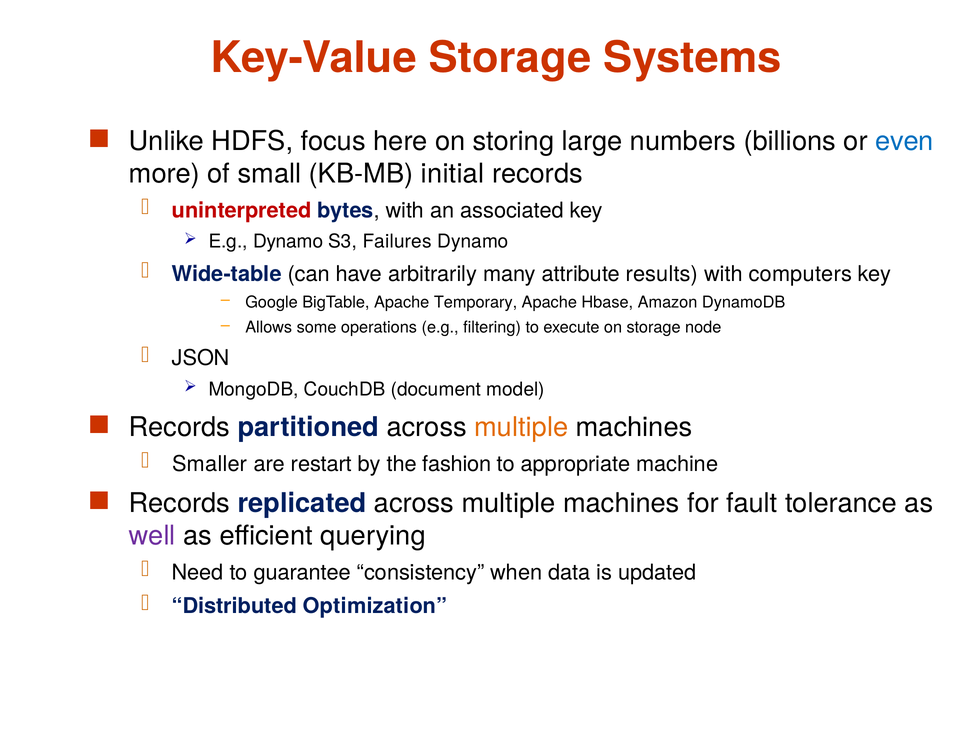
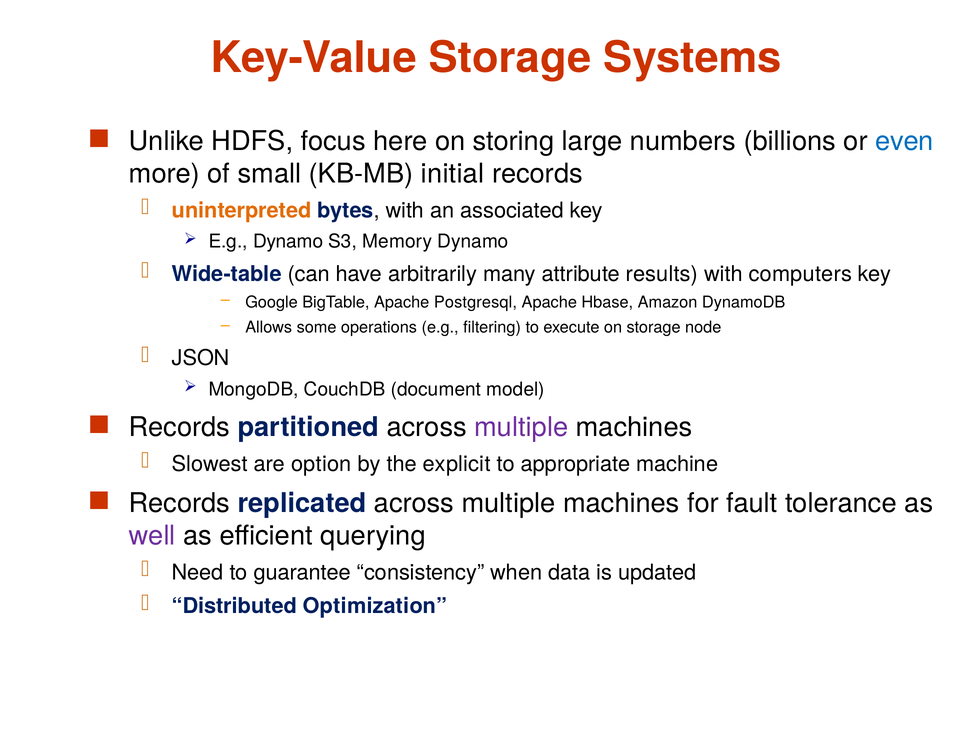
uninterpreted colour: red -> orange (242, 211)
Failures: Failures -> Memory (397, 242)
Temporary: Temporary -> Postgresql (475, 302)
multiple colour: orange -> purple (521, 427)
Smaller: Smaller -> Slowest (210, 464)
restart: restart -> option (321, 464)
fashion: fashion -> explicit (457, 464)
